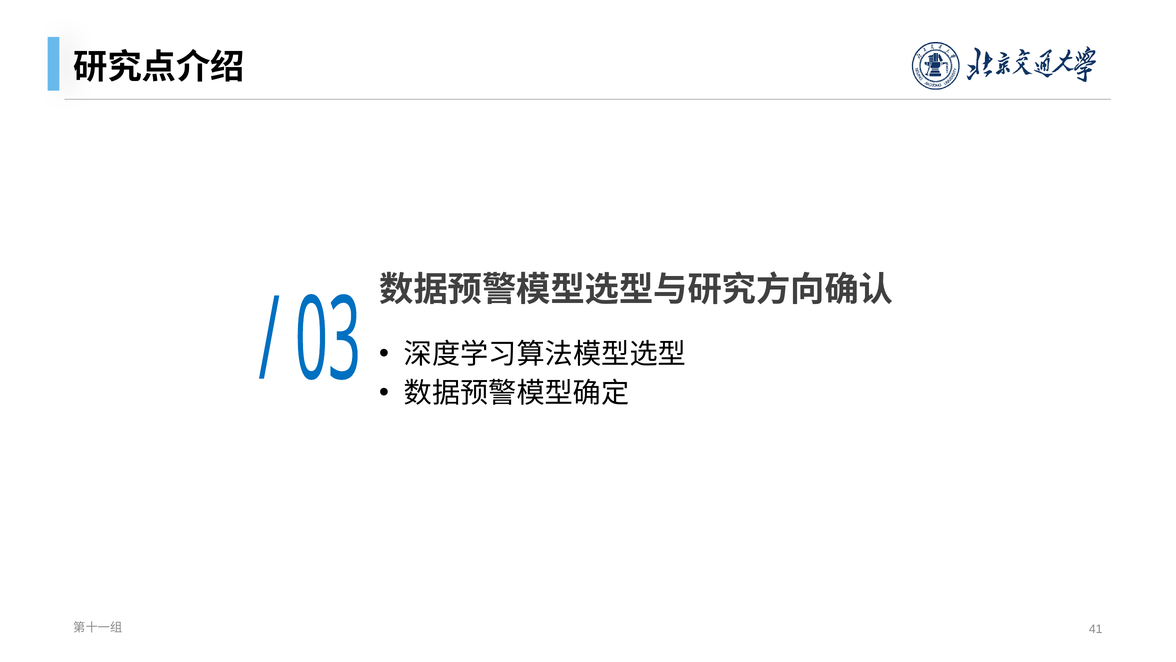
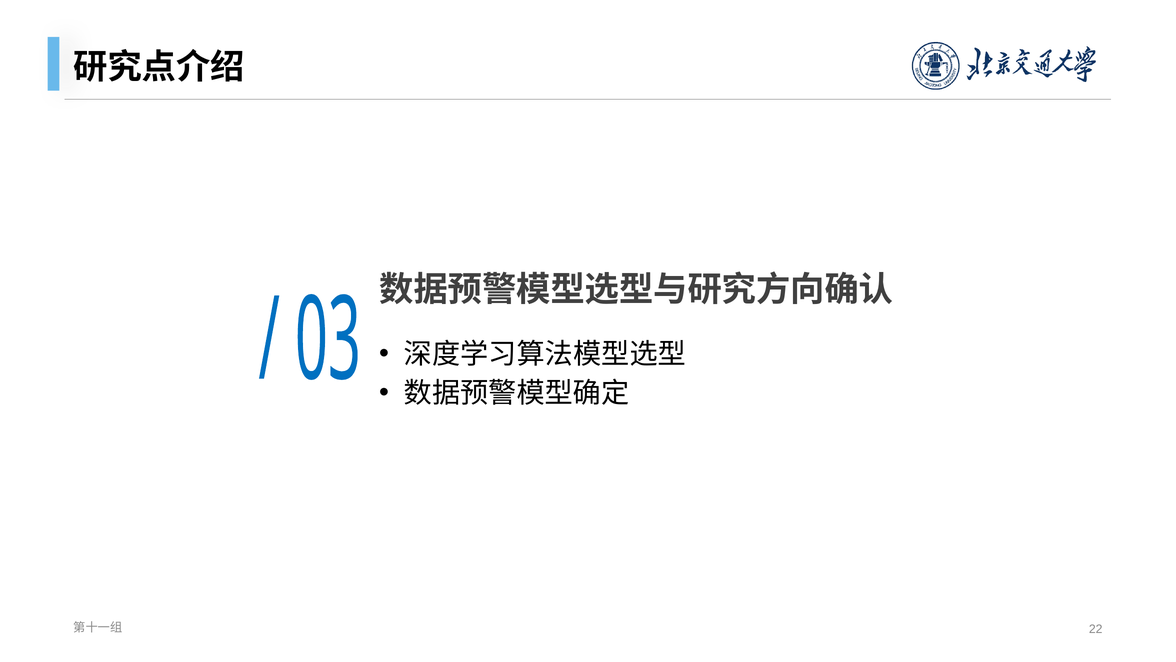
41: 41 -> 22 (1096, 629)
